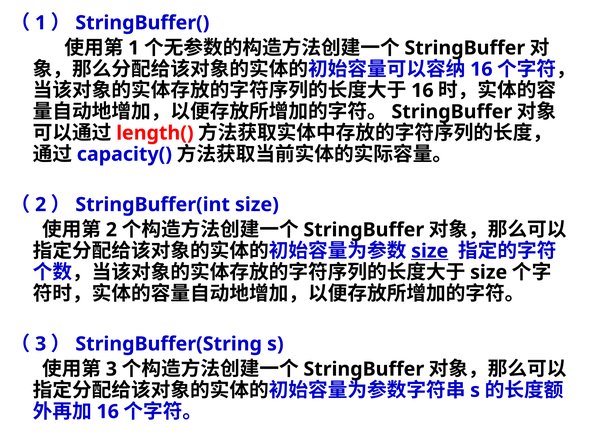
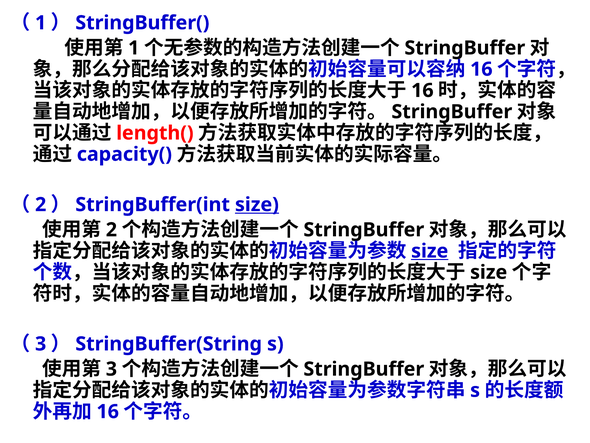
size underline: none -> present (257, 204)
